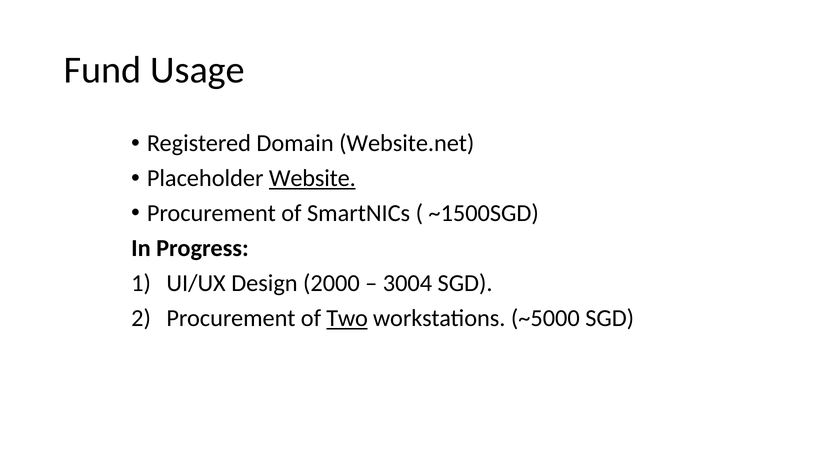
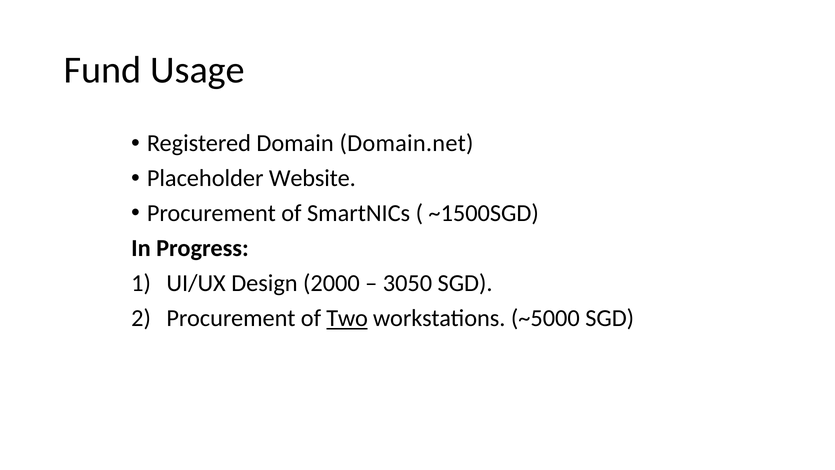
Website.net: Website.net -> Domain.net (407, 143)
Website underline: present -> none (312, 178)
3004: 3004 -> 3050 (407, 283)
